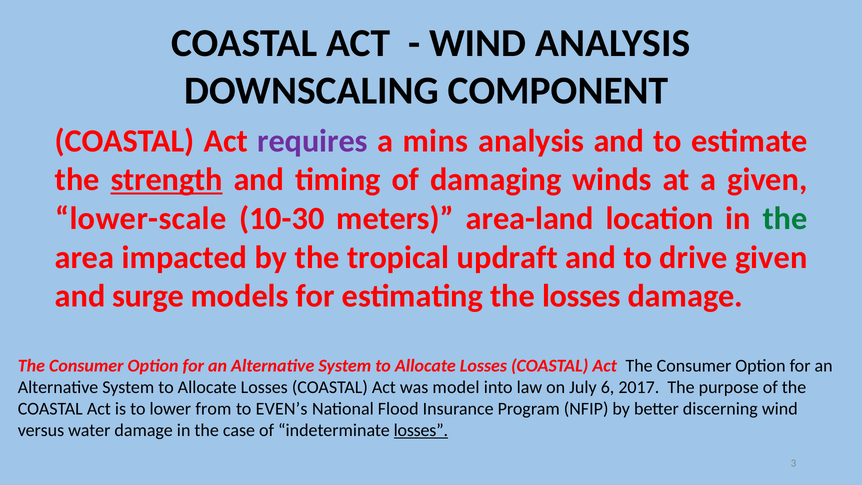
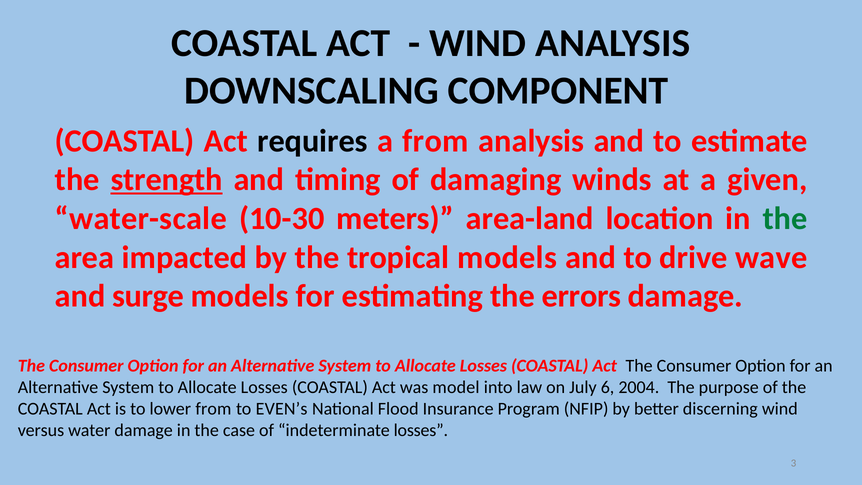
requires colour: purple -> black (313, 141)
a mins: mins -> from (435, 141)
lower-scale: lower-scale -> water-scale (141, 219)
tropical updraft: updraft -> models (507, 257)
drive given: given -> wave (771, 257)
the losses: losses -> errors (582, 296)
2017: 2017 -> 2004 (639, 387)
losses underline: present -> none (421, 430)
